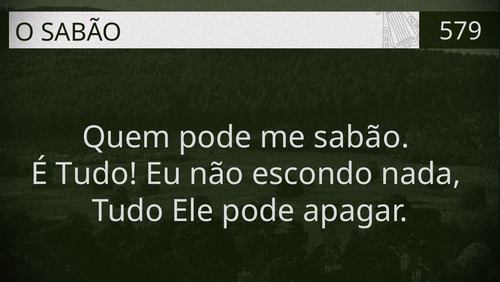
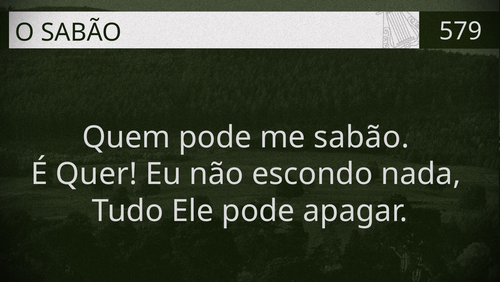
É Tudo: Tudo -> Quer (96, 174)
